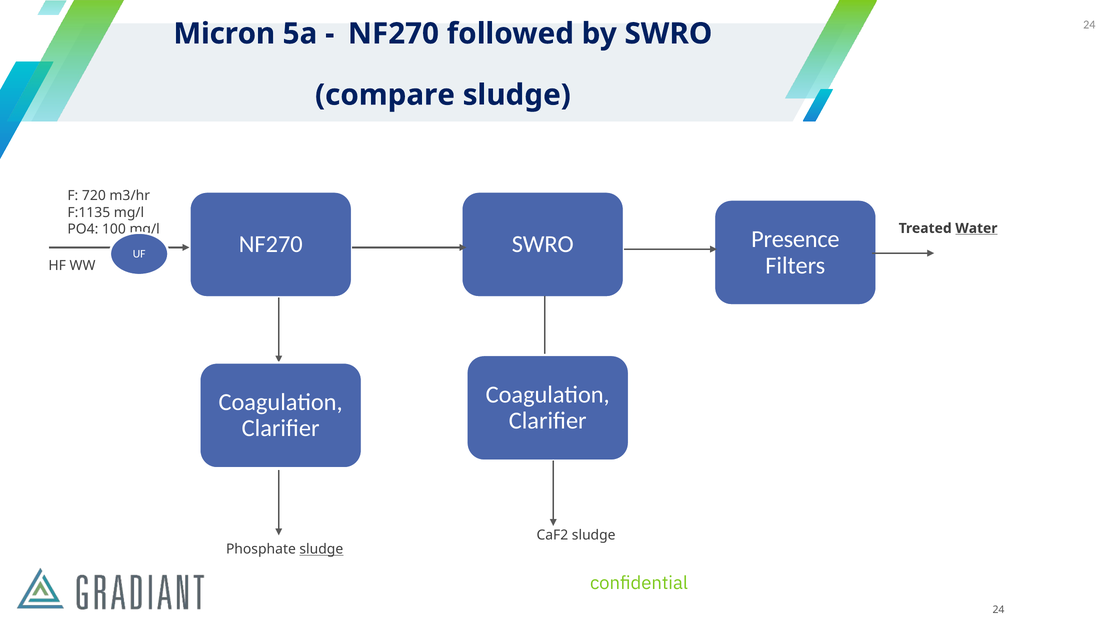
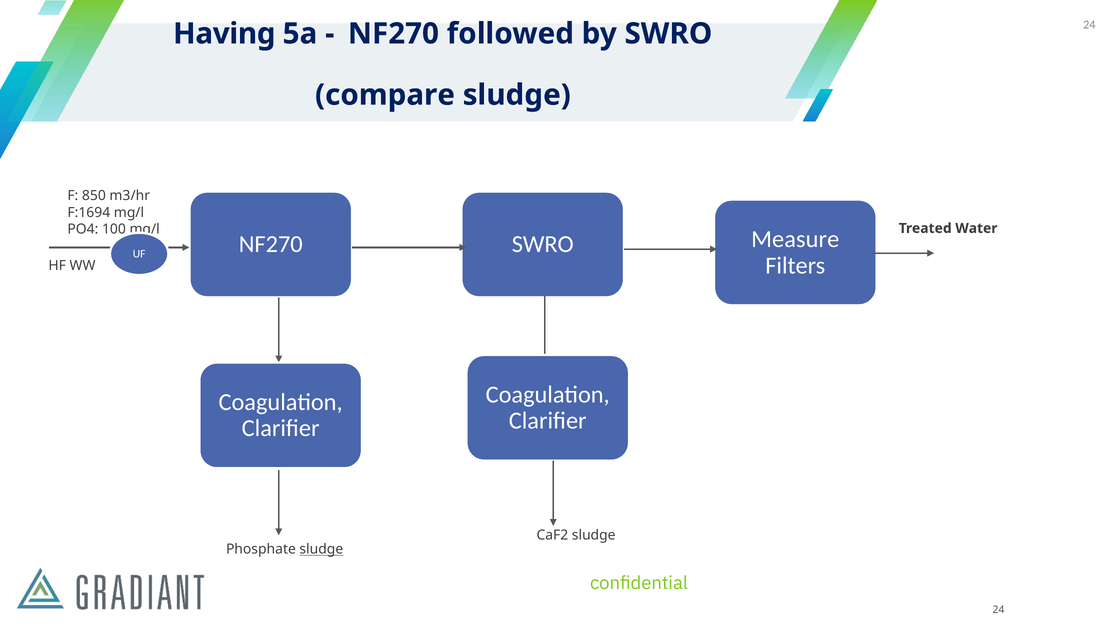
Micron: Micron -> Having (224, 34)
720: 720 -> 850 (94, 196)
F:1135: F:1135 -> F:1694 (89, 212)
Water underline: present -> none (976, 228)
Presence: Presence -> Measure (795, 239)
